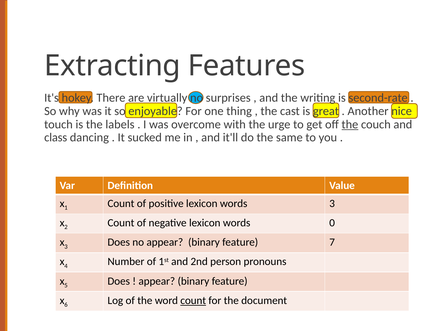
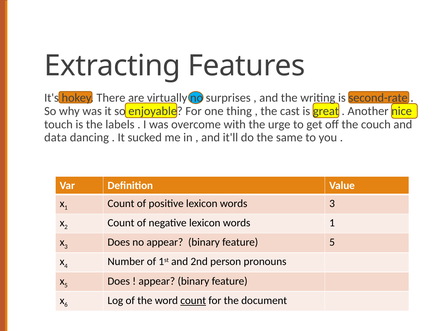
the underline: present -> none (350, 125)
class: class -> data (56, 138)
words 0: 0 -> 1 (332, 223)
feature 7: 7 -> 5 (332, 243)
